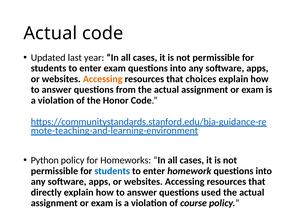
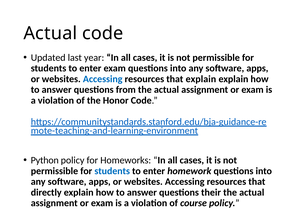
Accessing colour: orange -> blue (103, 79)
that choices: choices -> explain (201, 79)
used: used -> their (211, 192)
